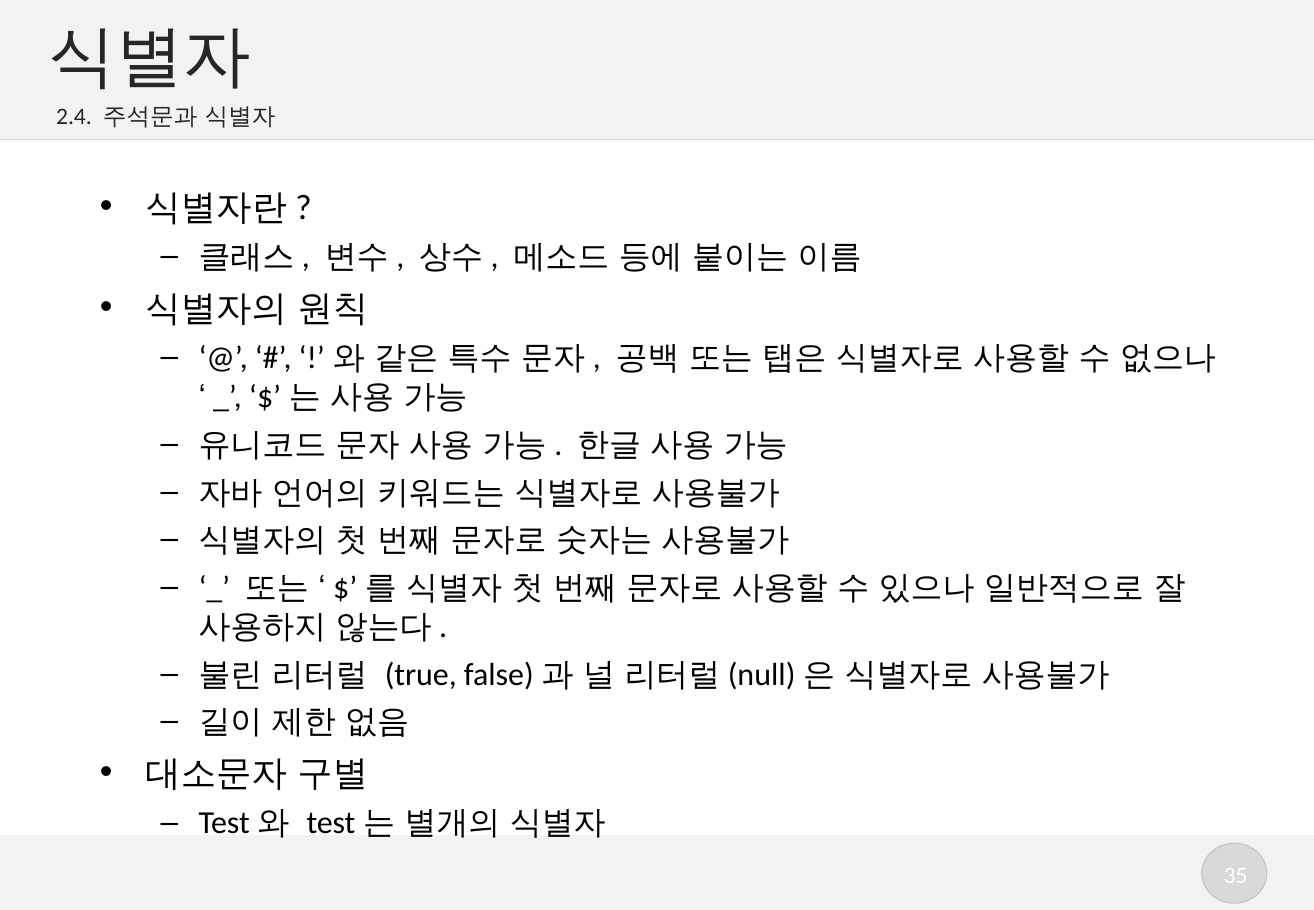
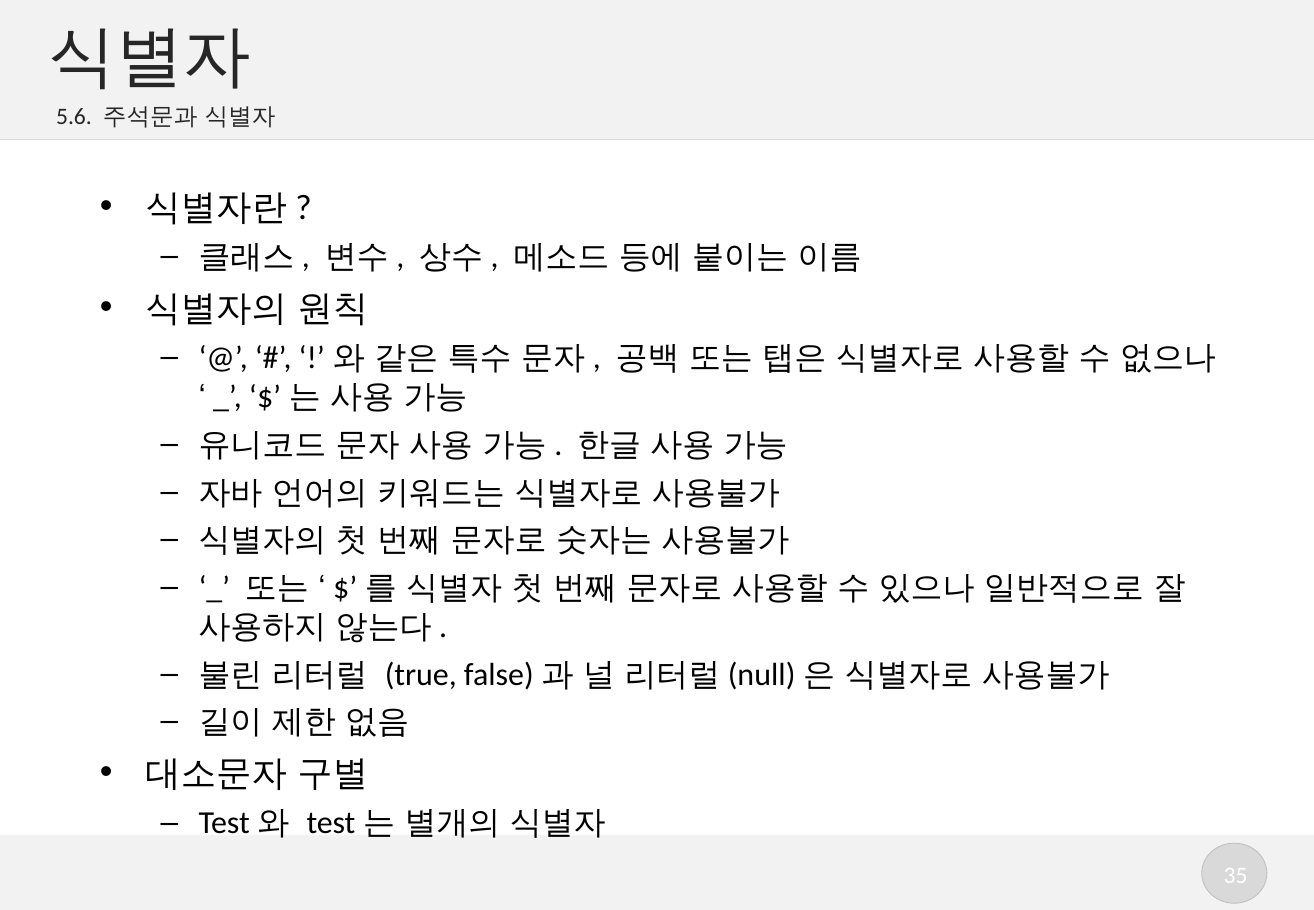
2.4: 2.4 -> 5.6 (74, 117)
